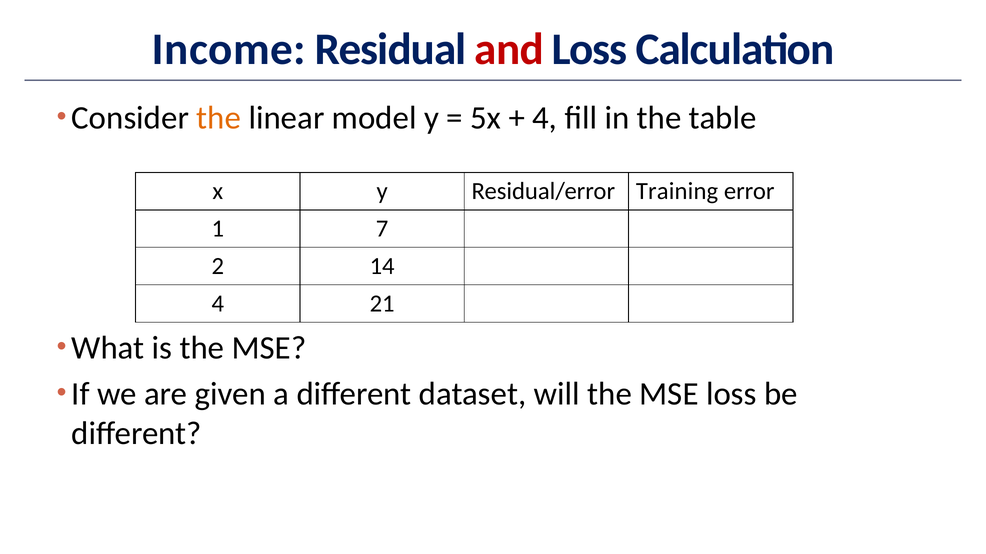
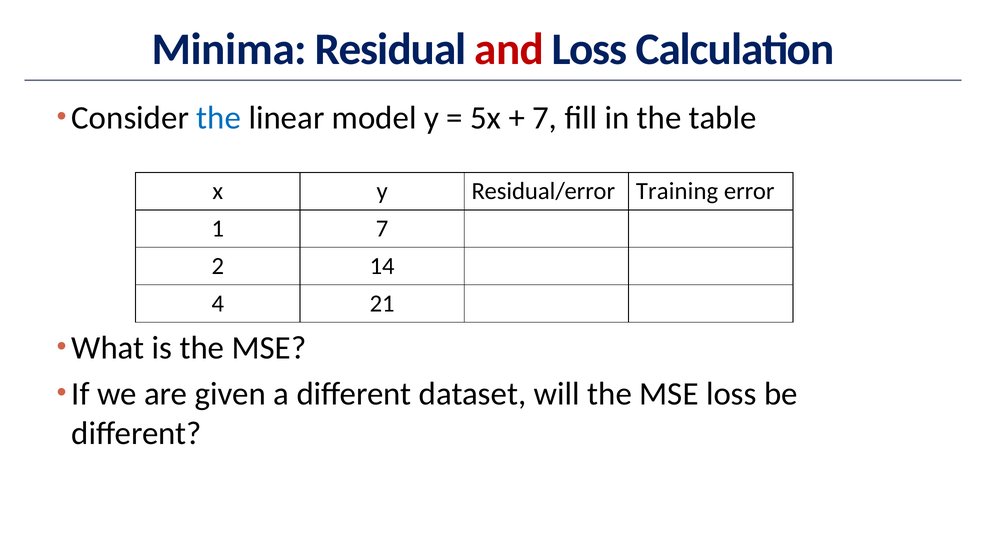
Income: Income -> Minima (229, 49)
the colour: orange -> blue (219, 118)
4: 4 -> 7 (545, 118)
